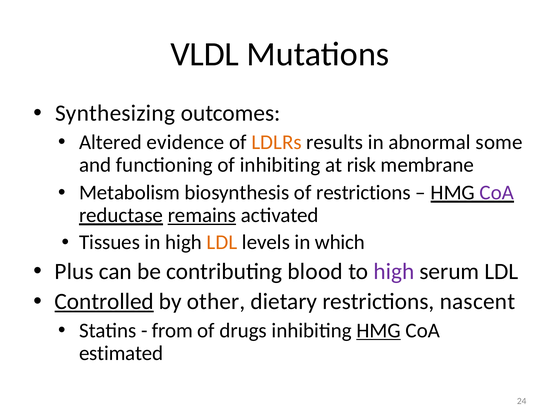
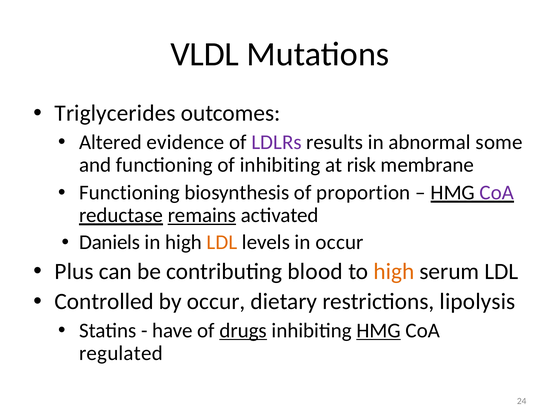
Synthesizing: Synthesizing -> Triglycerides (115, 113)
LDLRs colour: orange -> purple (277, 142)
Metabolism: Metabolism -> Functioning (129, 193)
of restrictions: restrictions -> proportion (363, 193)
Tissues: Tissues -> Daniels (110, 242)
in which: which -> occur (340, 242)
high colour: purple -> orange (394, 271)
Controlled underline: present -> none (104, 301)
by other: other -> occur (216, 301)
nascent: nascent -> lipolysis (478, 301)
from: from -> have (172, 330)
drugs underline: none -> present (243, 330)
estimated: estimated -> regulated (121, 353)
